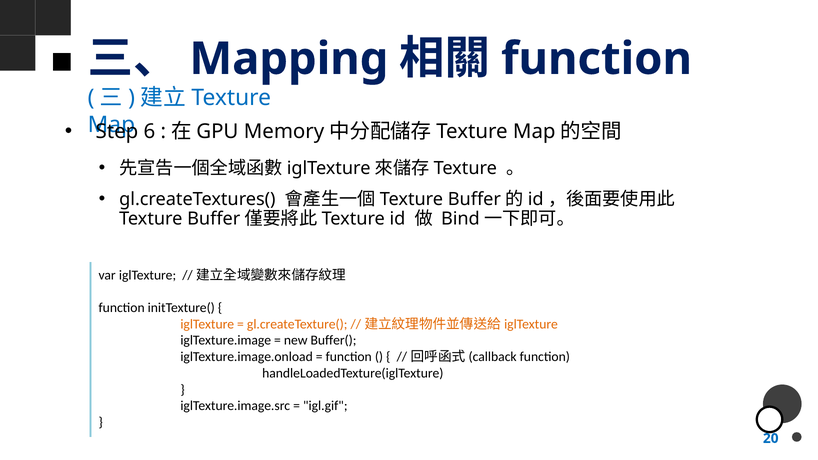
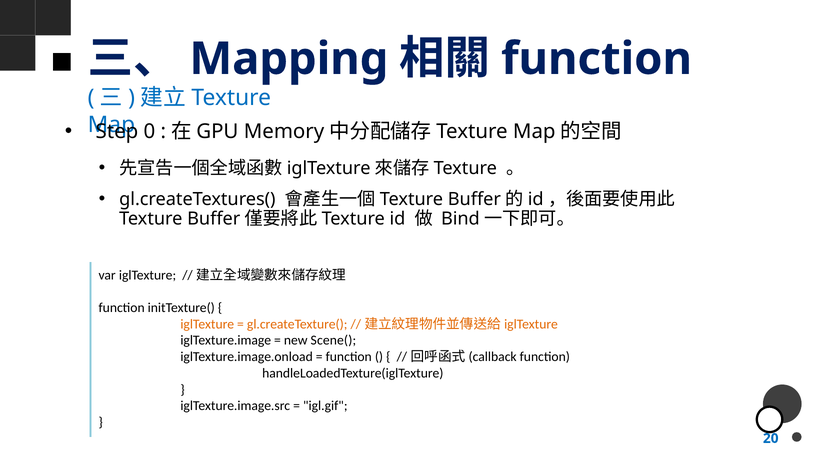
6: 6 -> 0 (149, 131)
Buffer(: Buffer( -> Scene( (333, 341)
